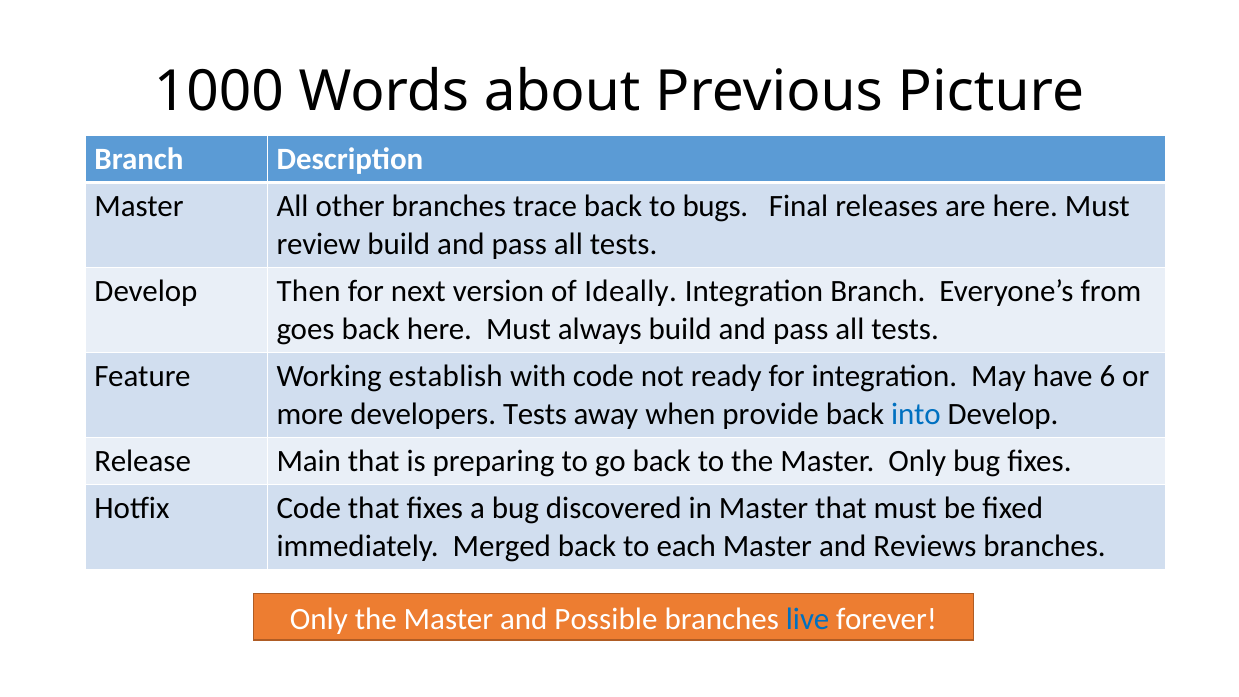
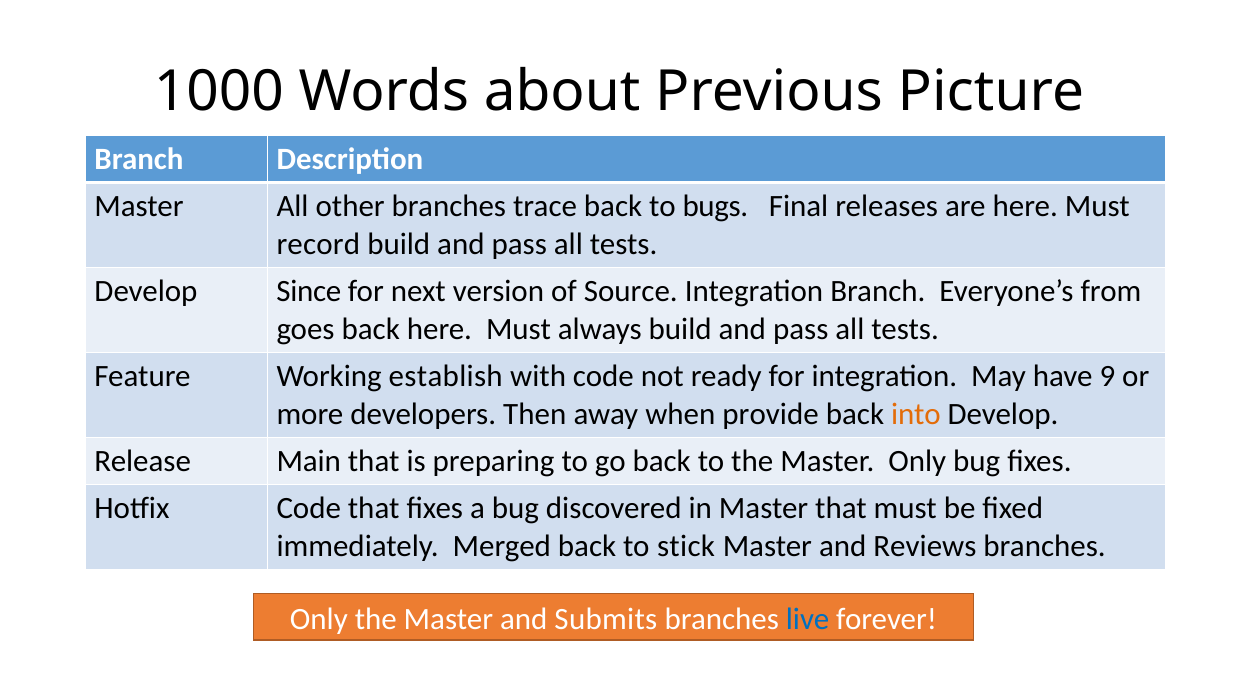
review: review -> record (318, 244)
Then: Then -> Since (309, 291)
Ideally: Ideally -> Source (631, 291)
6: 6 -> 9 (1107, 376)
developers Tests: Tests -> Then (535, 414)
into colour: blue -> orange (916, 414)
each: each -> stick (686, 546)
Possible: Possible -> Submits (606, 619)
